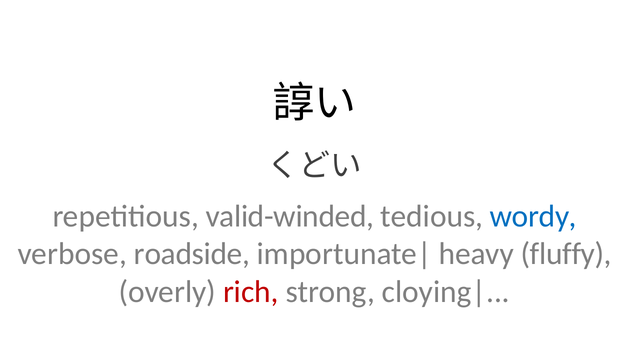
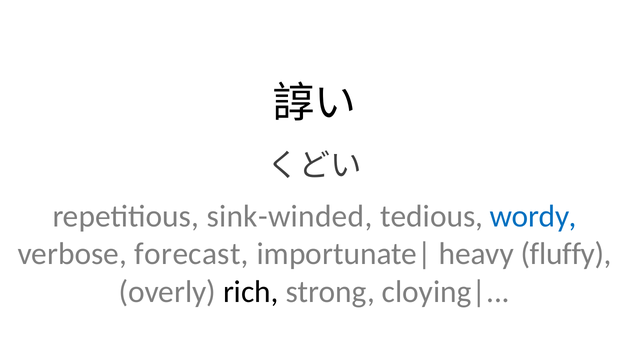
valid-winded: valid-winded -> sink-winded (290, 216)
roadside: roadside -> forecast (192, 254)
rich colour: red -> black (251, 292)
